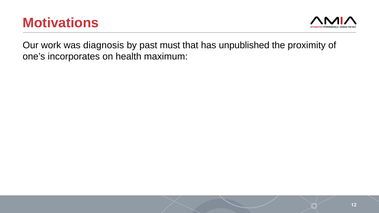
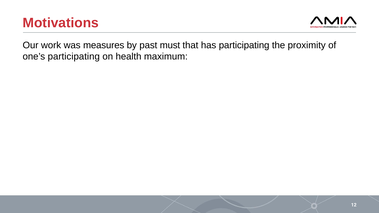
diagnosis: diagnosis -> measures (104, 45)
has unpublished: unpublished -> participating (244, 45)
one’s incorporates: incorporates -> participating (74, 57)
